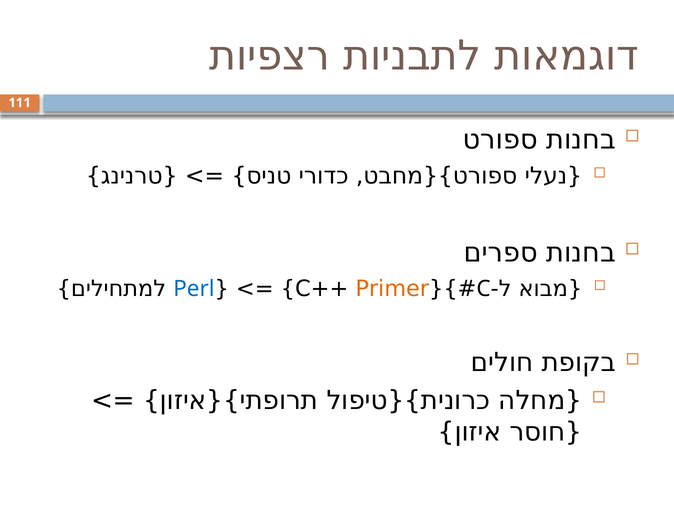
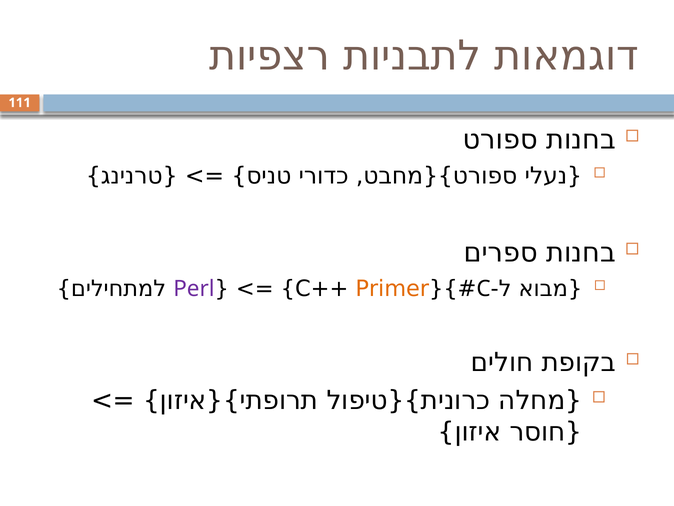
Perl colour: blue -> purple (194, 288)
